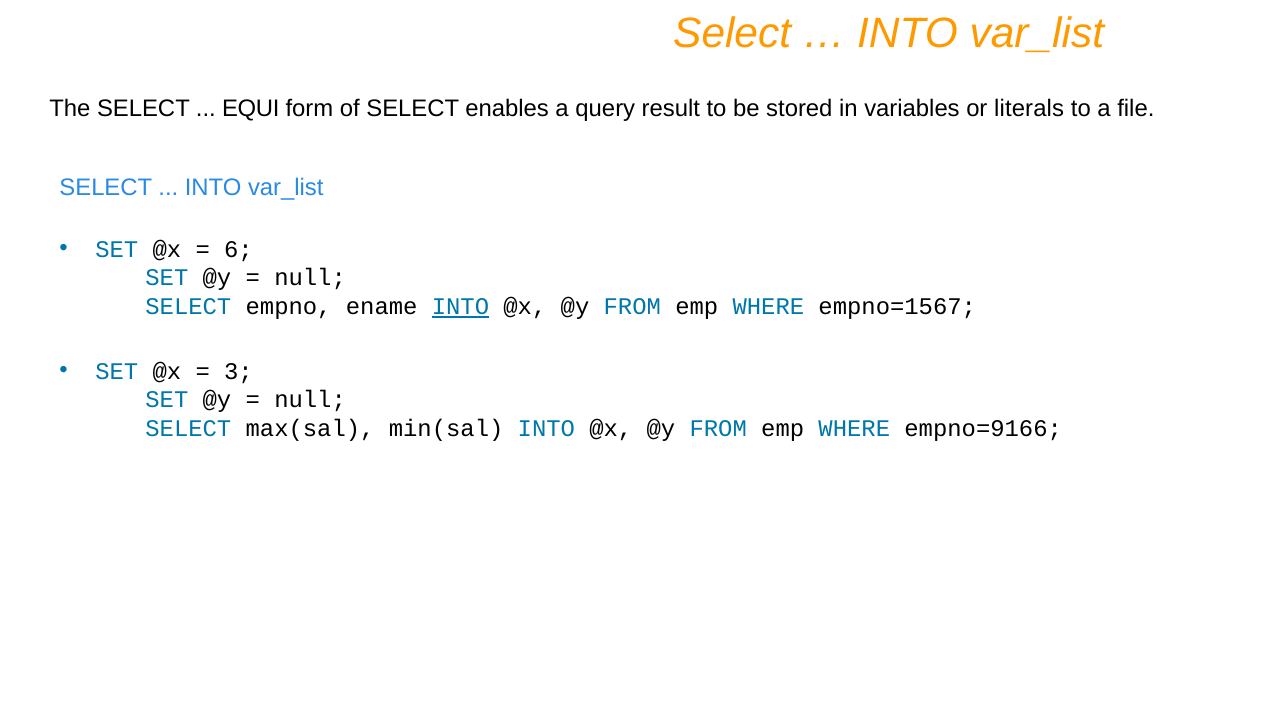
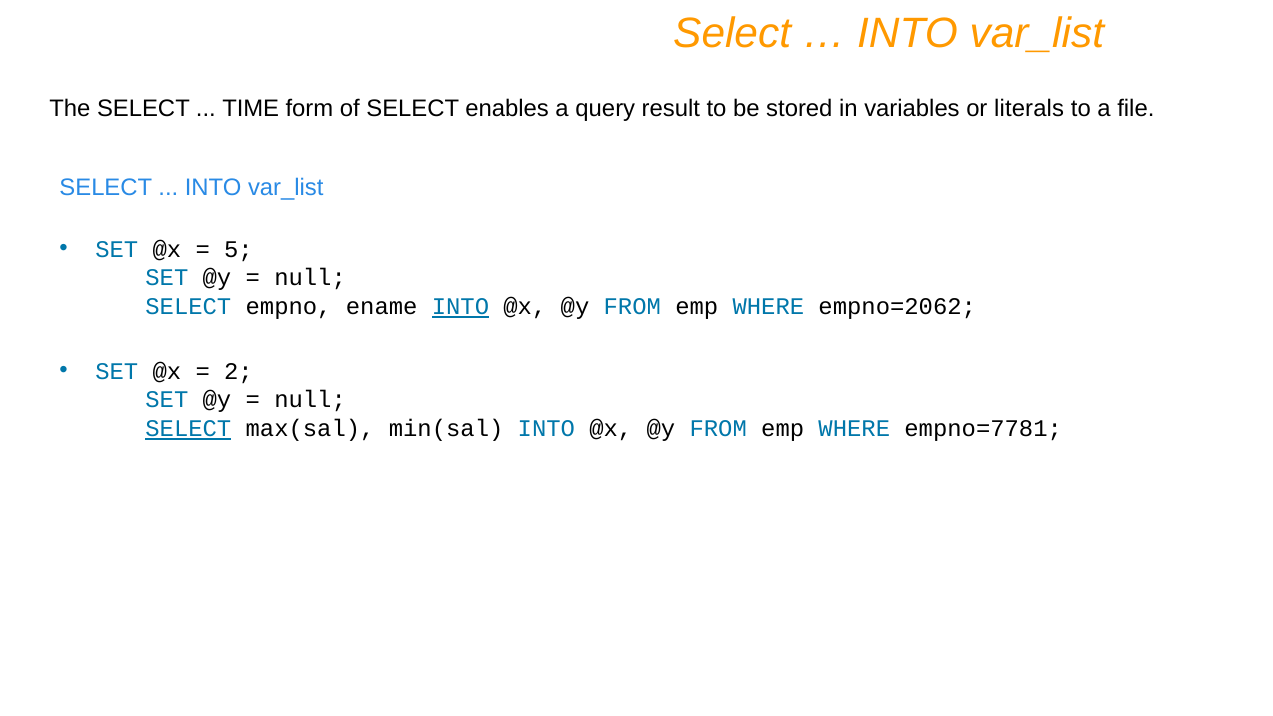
EQUI: EQUI -> TIME (251, 108)
6: 6 -> 5 (238, 249)
empno=1567: empno=1567 -> empno=2062 (897, 307)
3: 3 -> 2 (238, 371)
SELECT underline: none -> present (188, 429)
empno=9166: empno=9166 -> empno=7781 (983, 429)
